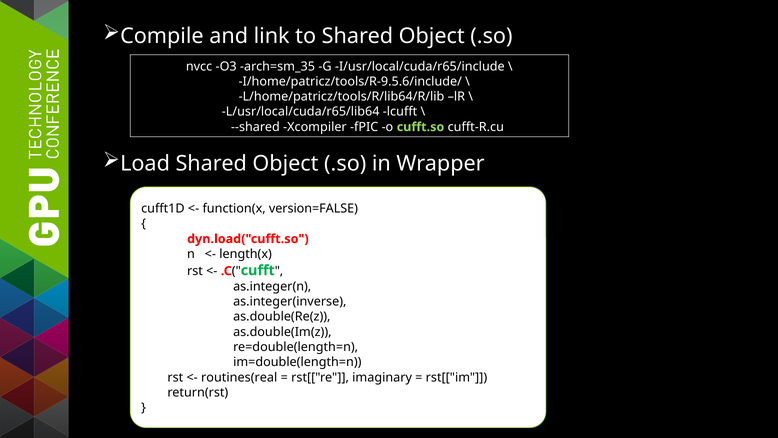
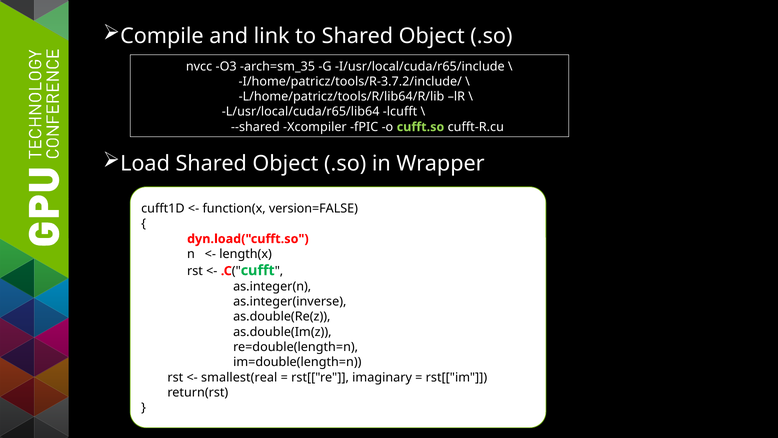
I/home/patricz/tools/R-9.5.6/include/: I/home/patricz/tools/R-9.5.6/include/ -> I/home/patricz/tools/R-3.7.2/include/ (350, 81)
routines(real: routines(real -> smallest(real (239, 377)
